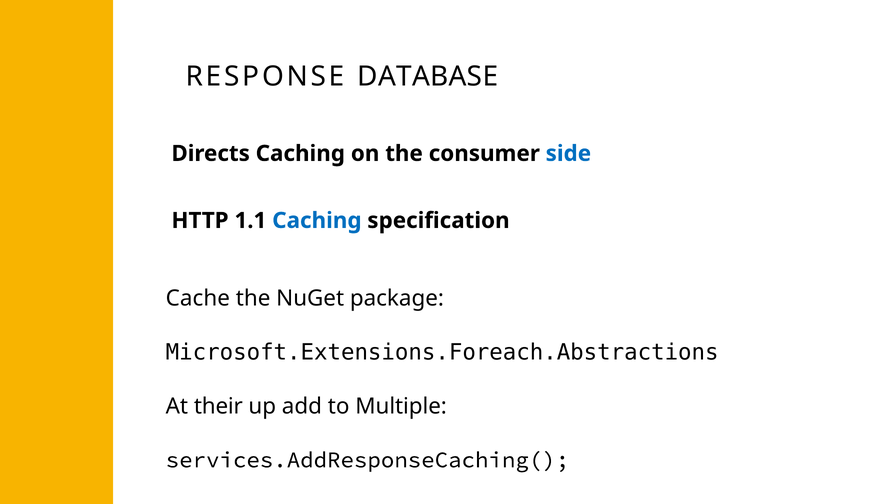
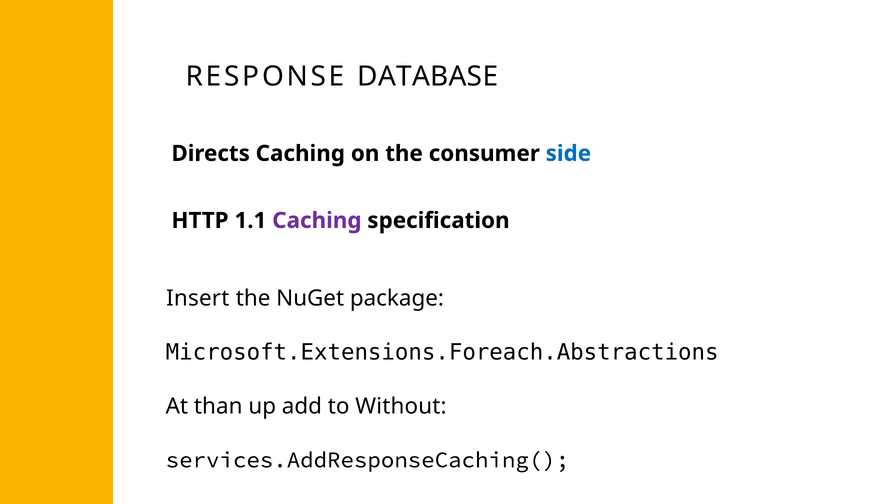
Caching colour: blue -> purple (317, 221)
Cache: Cache -> Insert (198, 299)
their: their -> than (218, 406)
Multiple: Multiple -> Without (401, 406)
